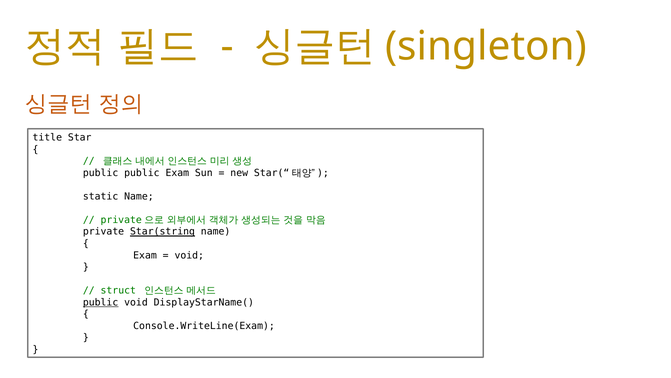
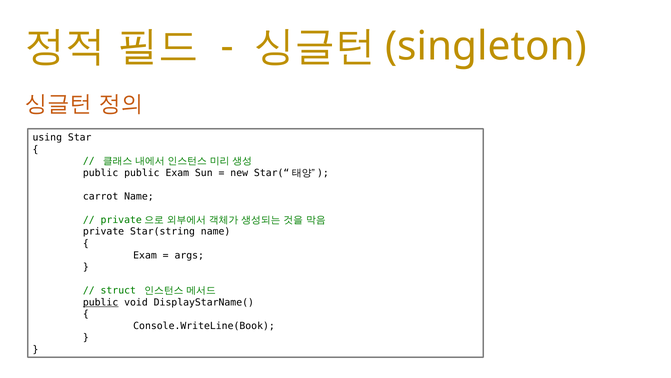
title: title -> using (47, 137)
static: static -> carrot (101, 196)
Star(string underline: present -> none (163, 231)
void: void -> args (189, 255)
Console.WriteLine(Exam: Console.WriteLine(Exam -> Console.WriteLine(Book (204, 325)
